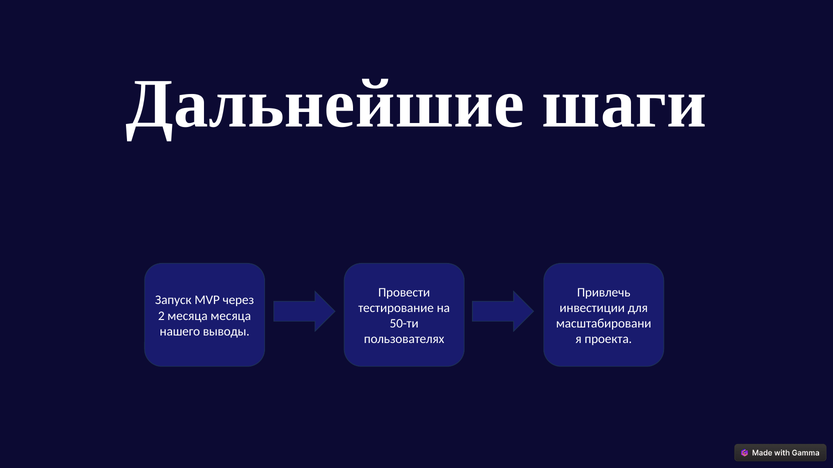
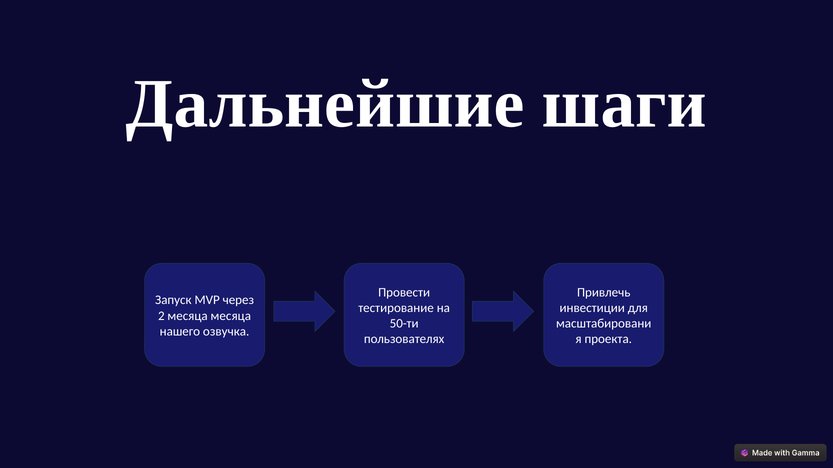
выводы: выводы -> озвучка (226, 332)
